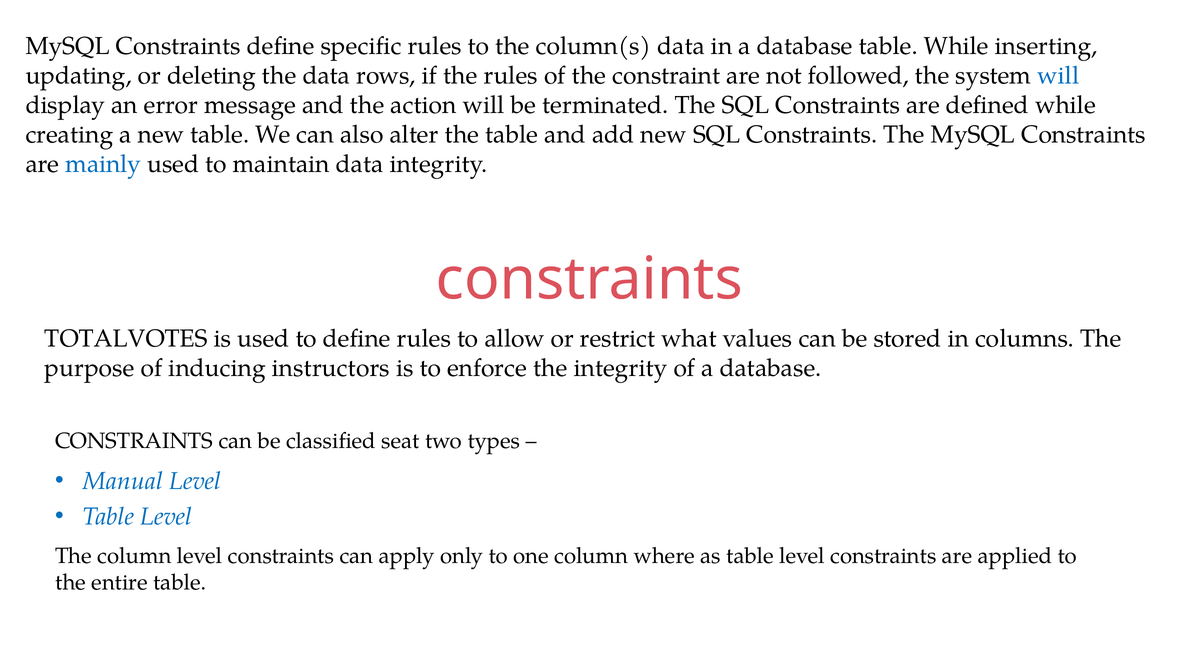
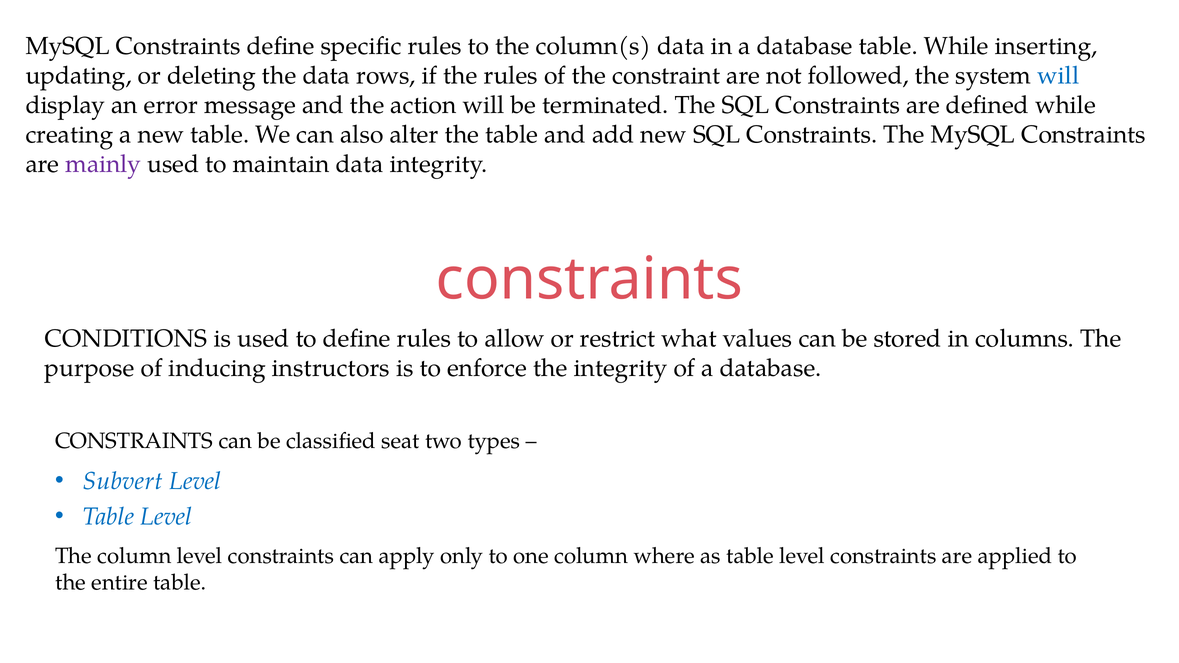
mainly colour: blue -> purple (103, 164)
TOTALVOTES: TOTALVOTES -> CONDITIONS (126, 339)
Manual: Manual -> Subvert (123, 481)
